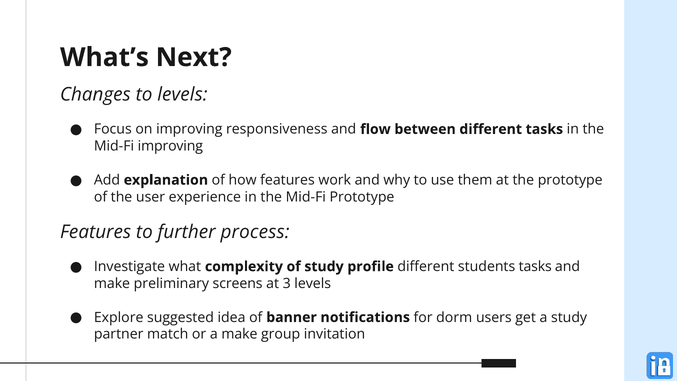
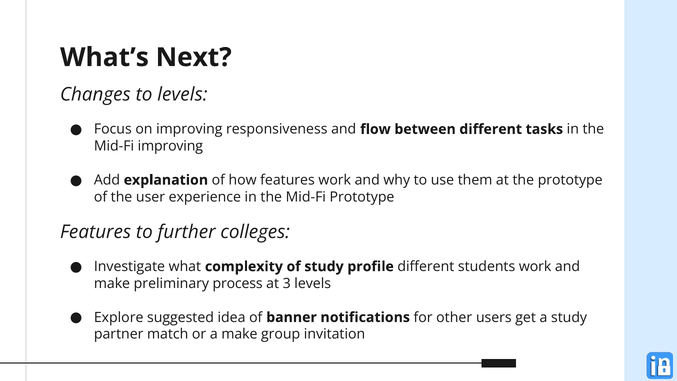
process: process -> colleges (255, 232)
students tasks: tasks -> work (535, 266)
screens: screens -> process (238, 283)
dorm: dorm -> other (454, 317)
